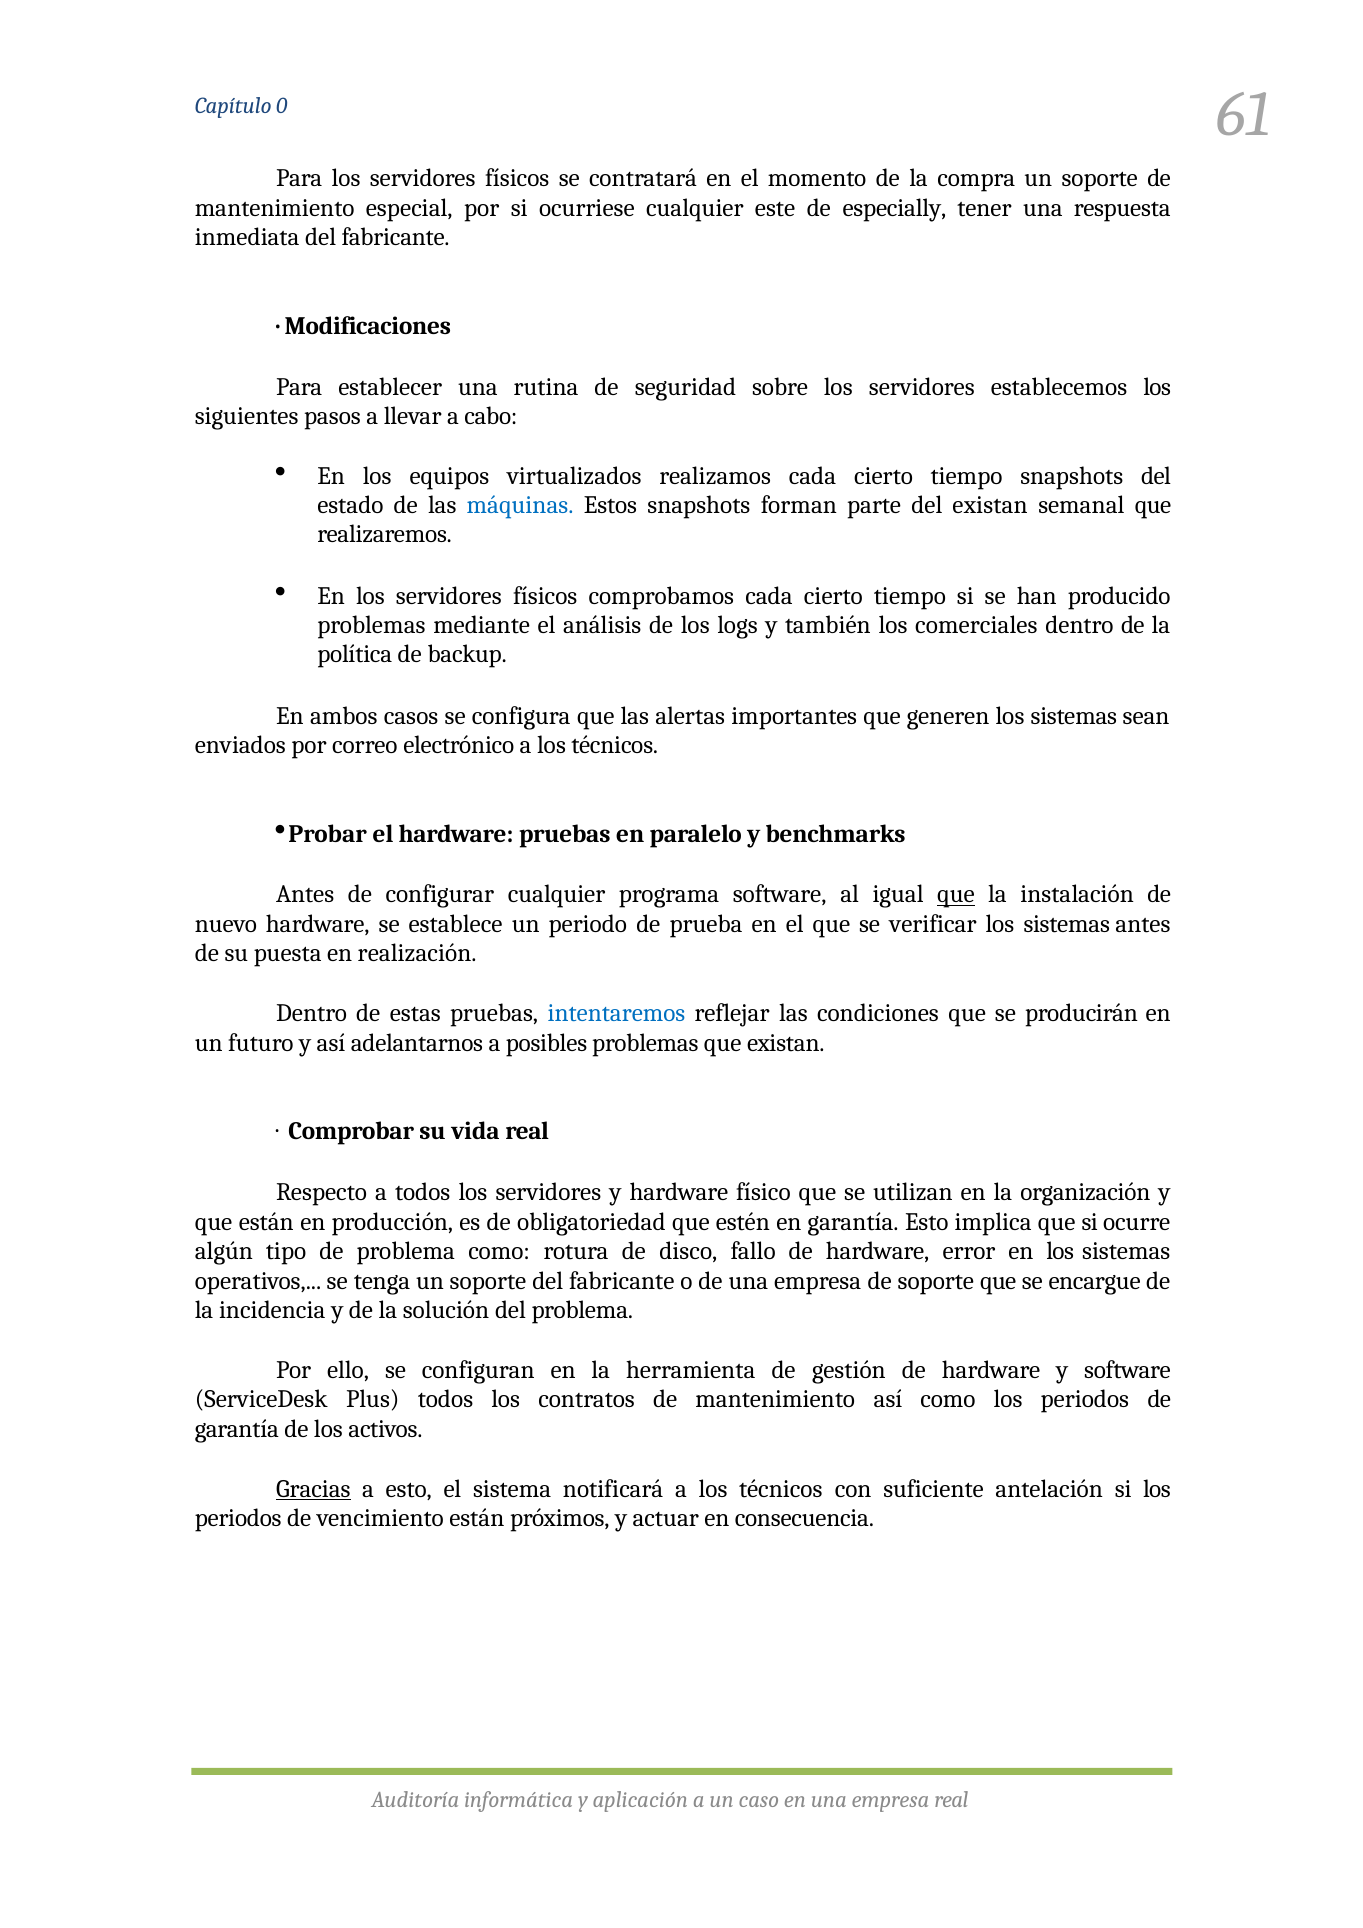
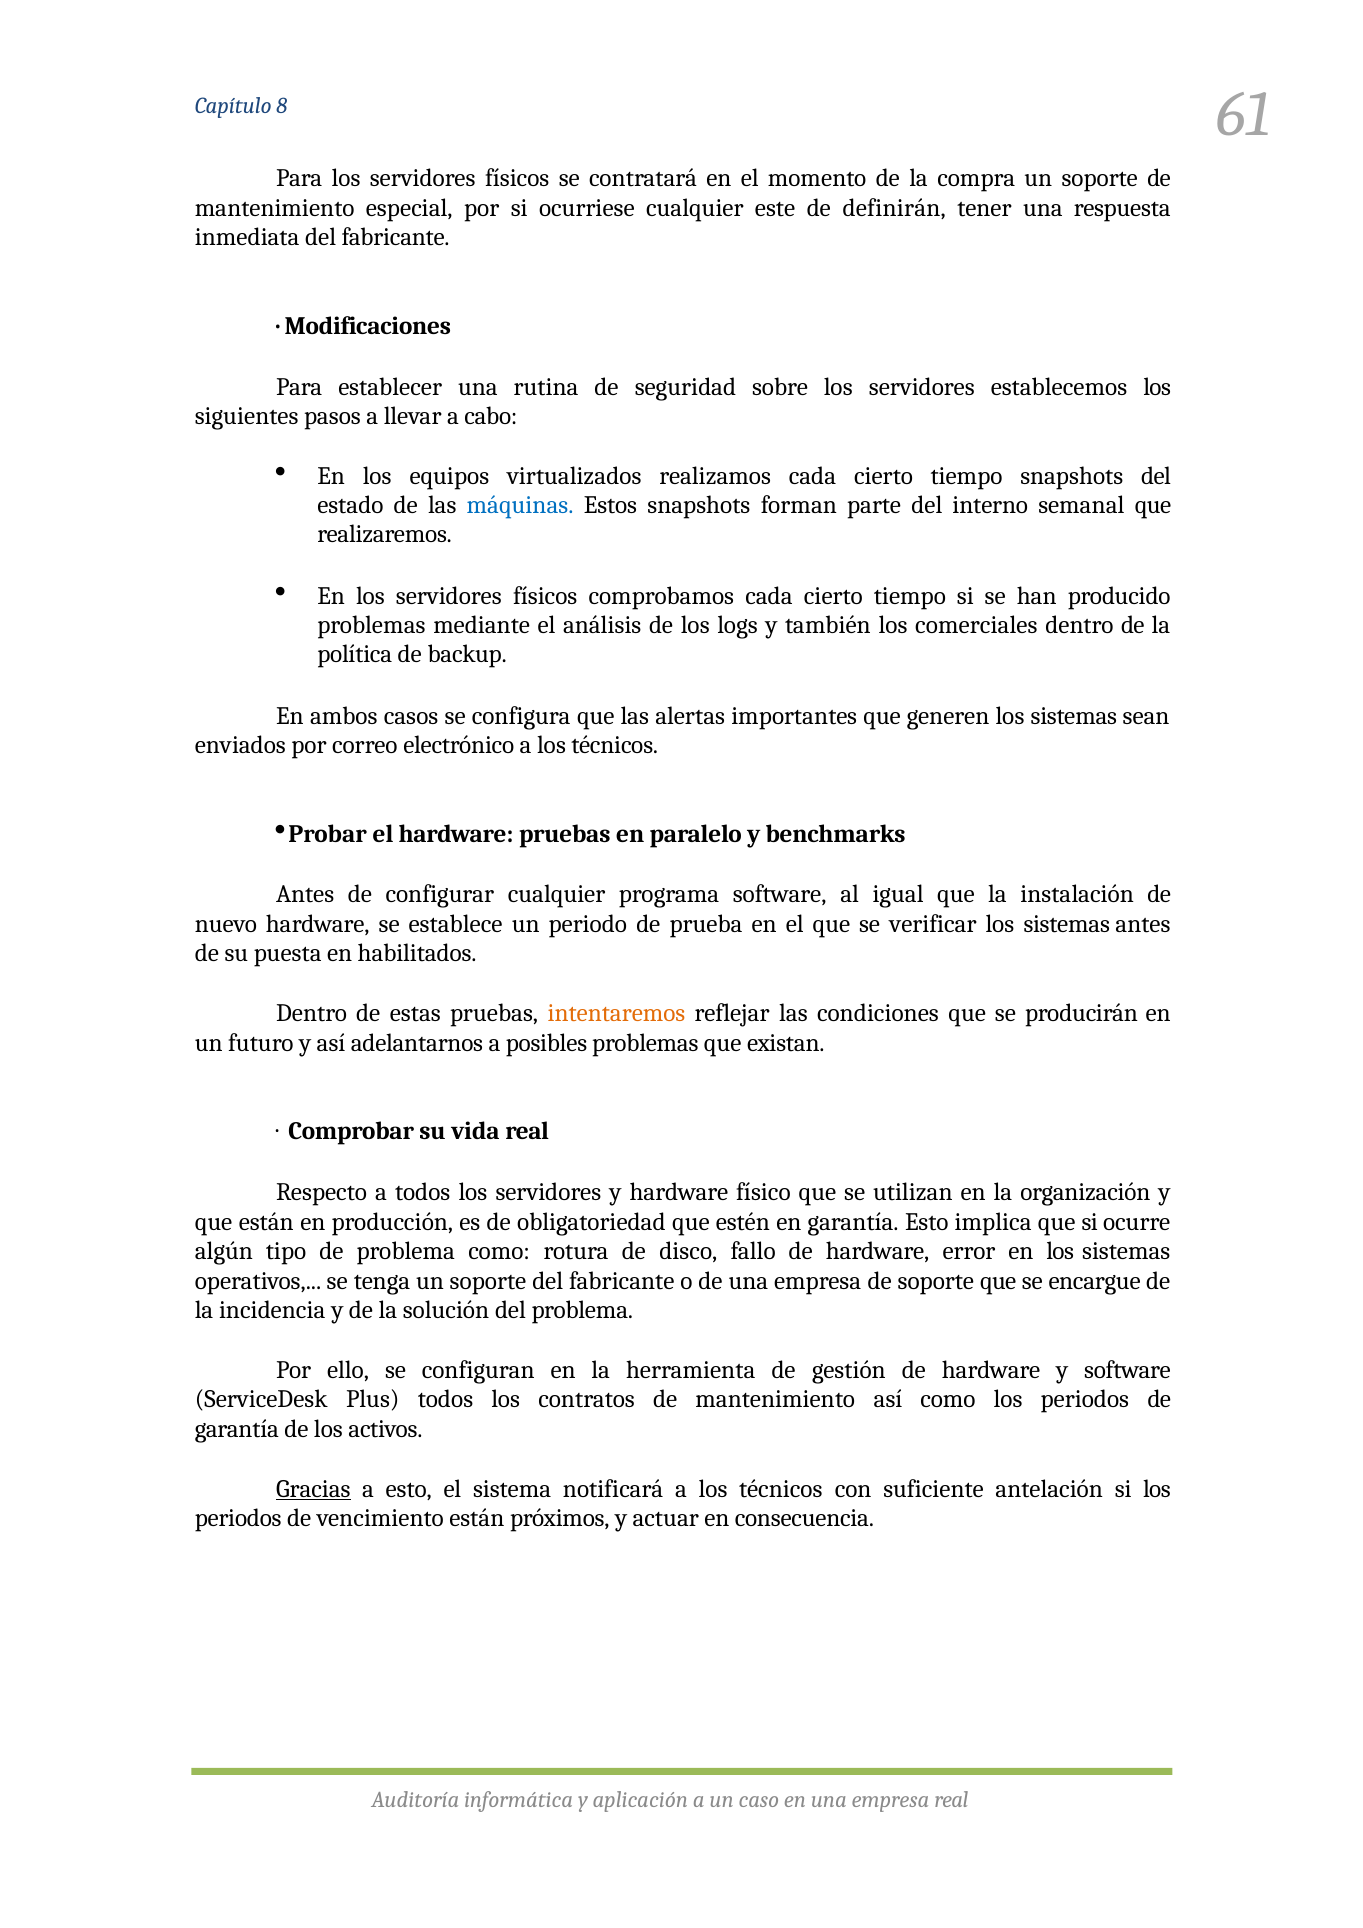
0: 0 -> 8 (282, 106)
especially: especially -> definirán (894, 208)
del existan: existan -> interno (990, 505)
que underline: present -> none (956, 895)
realización: realización -> habilitados (417, 954)
intentaremos colour: blue -> orange (616, 1014)
